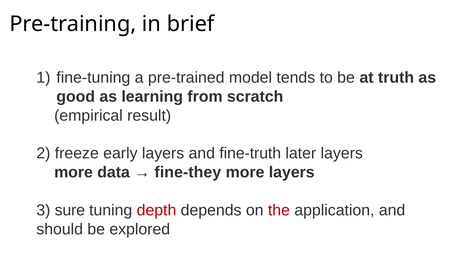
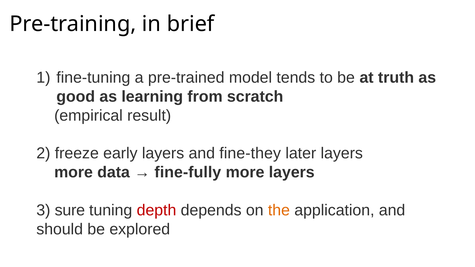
fine-truth: fine-truth -> fine-they (250, 154)
fine-they: fine-they -> fine-fully (188, 173)
the colour: red -> orange (279, 211)
